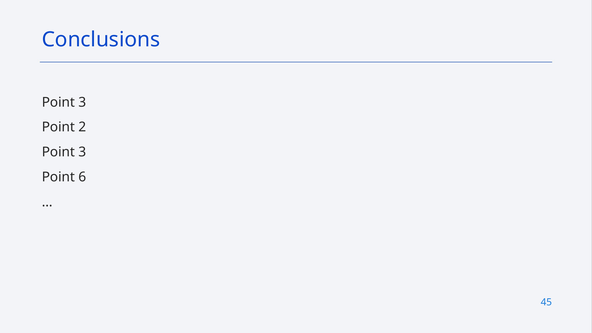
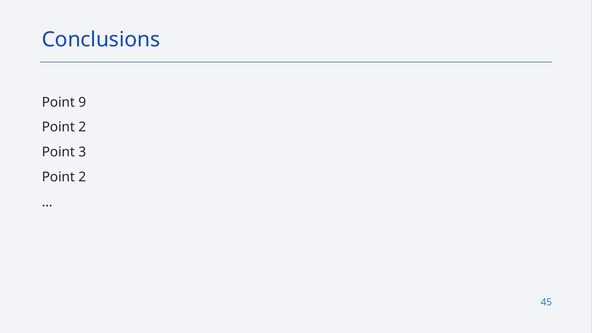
3: 3 -> 9 (82, 102)
6: 6 -> 2 (82, 177)
